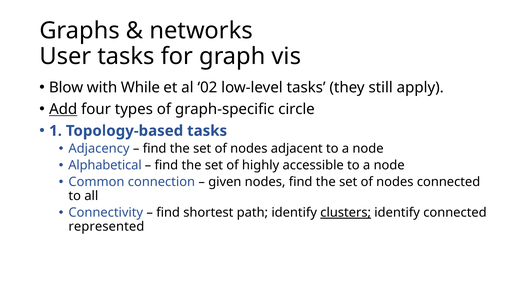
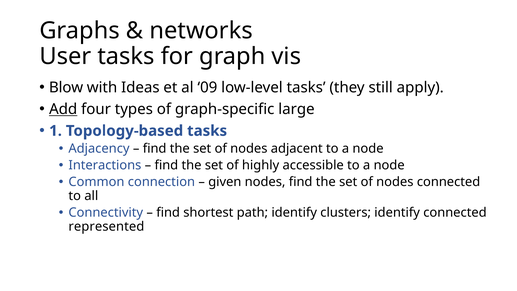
While: While -> Ideas (140, 87)
02: 02 -> 09 (207, 87)
circle: circle -> large (296, 109)
Alphabetical: Alphabetical -> Interactions (105, 165)
clusters underline: present -> none (346, 212)
